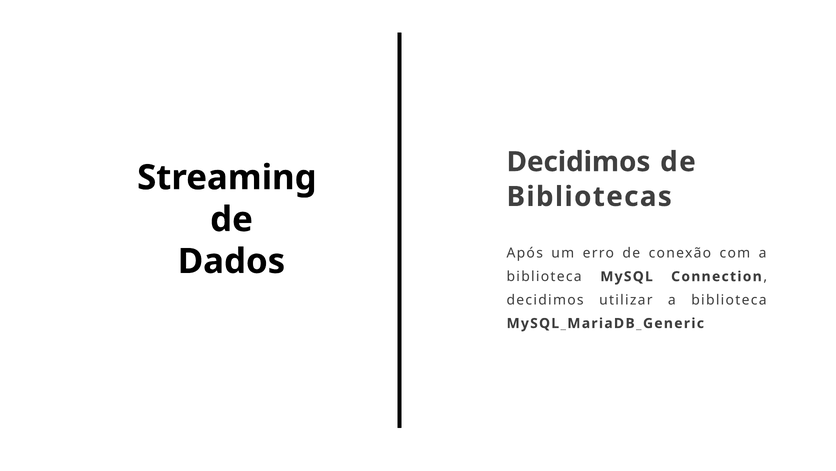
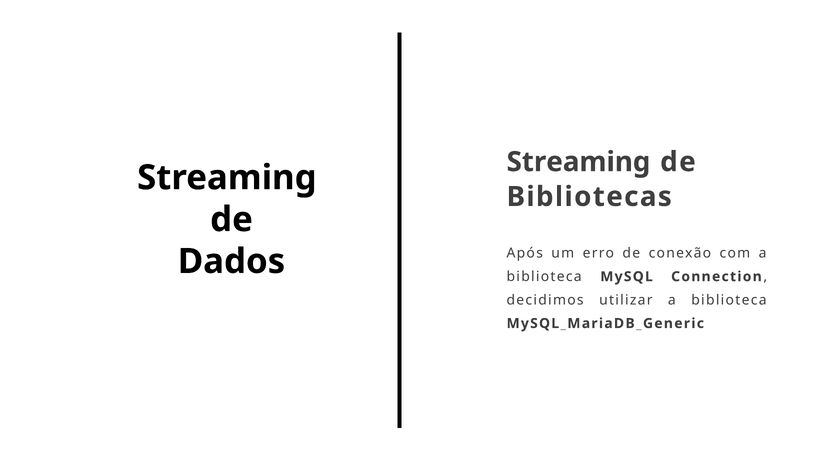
Decidimos: Decidimos -> Streaming (578, 162)
